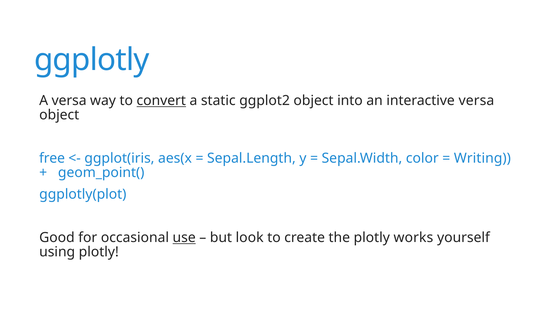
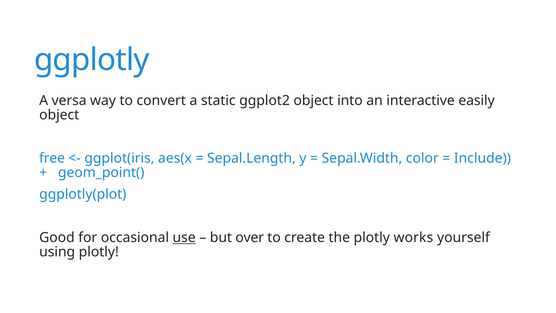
convert underline: present -> none (161, 101)
interactive versa: versa -> easily (477, 101)
Writing: Writing -> Include (482, 158)
look: look -> over (250, 238)
